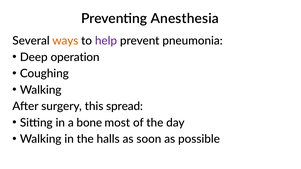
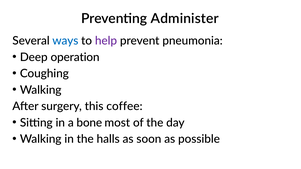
Anesthesia: Anesthesia -> Administer (185, 19)
ways colour: orange -> blue (65, 41)
spread: spread -> coffee (124, 107)
